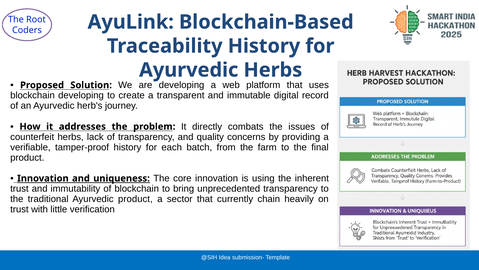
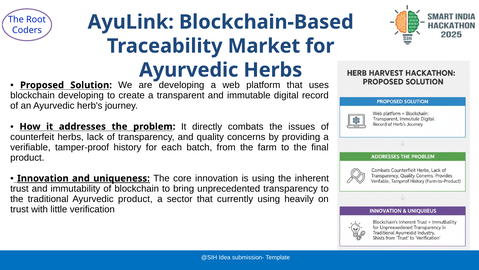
Traceability History: History -> Market (264, 46)
currently chain: chain -> using (269, 199)
